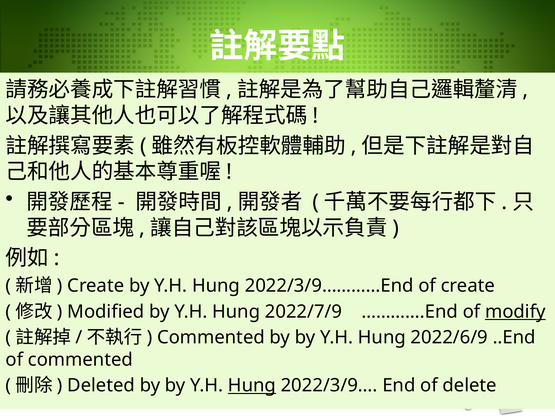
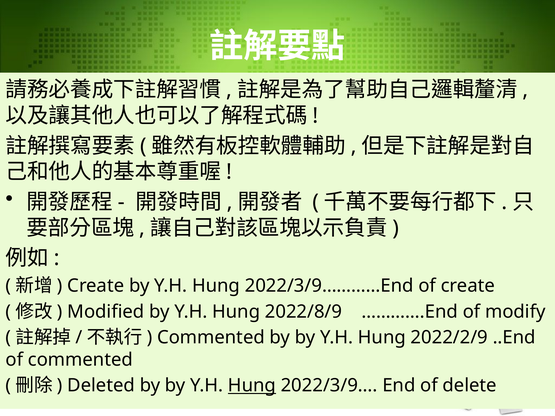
2022/7/9: 2022/7/9 -> 2022/8/9 (303, 312)
modify underline: present -> none (515, 312)
2022/6/9: 2022/6/9 -> 2022/2/9 (449, 338)
